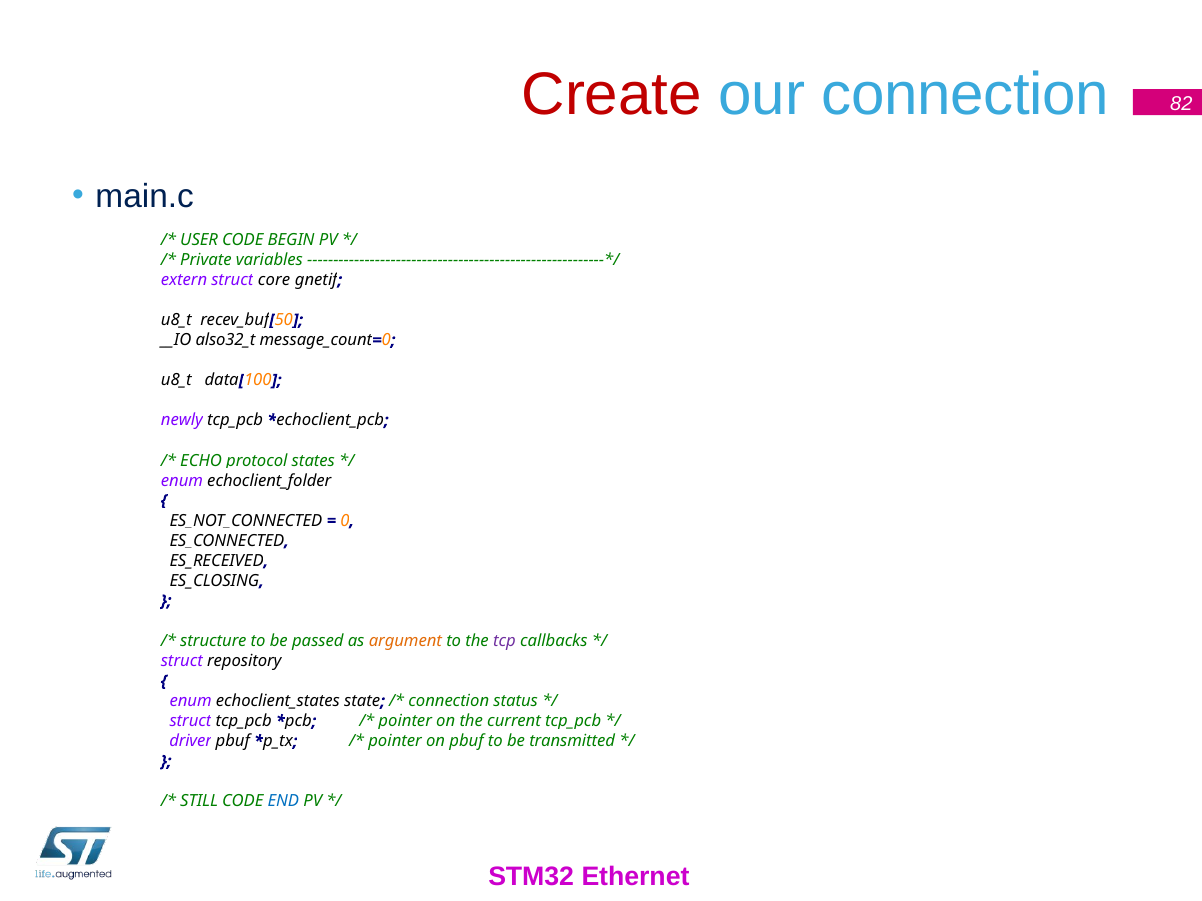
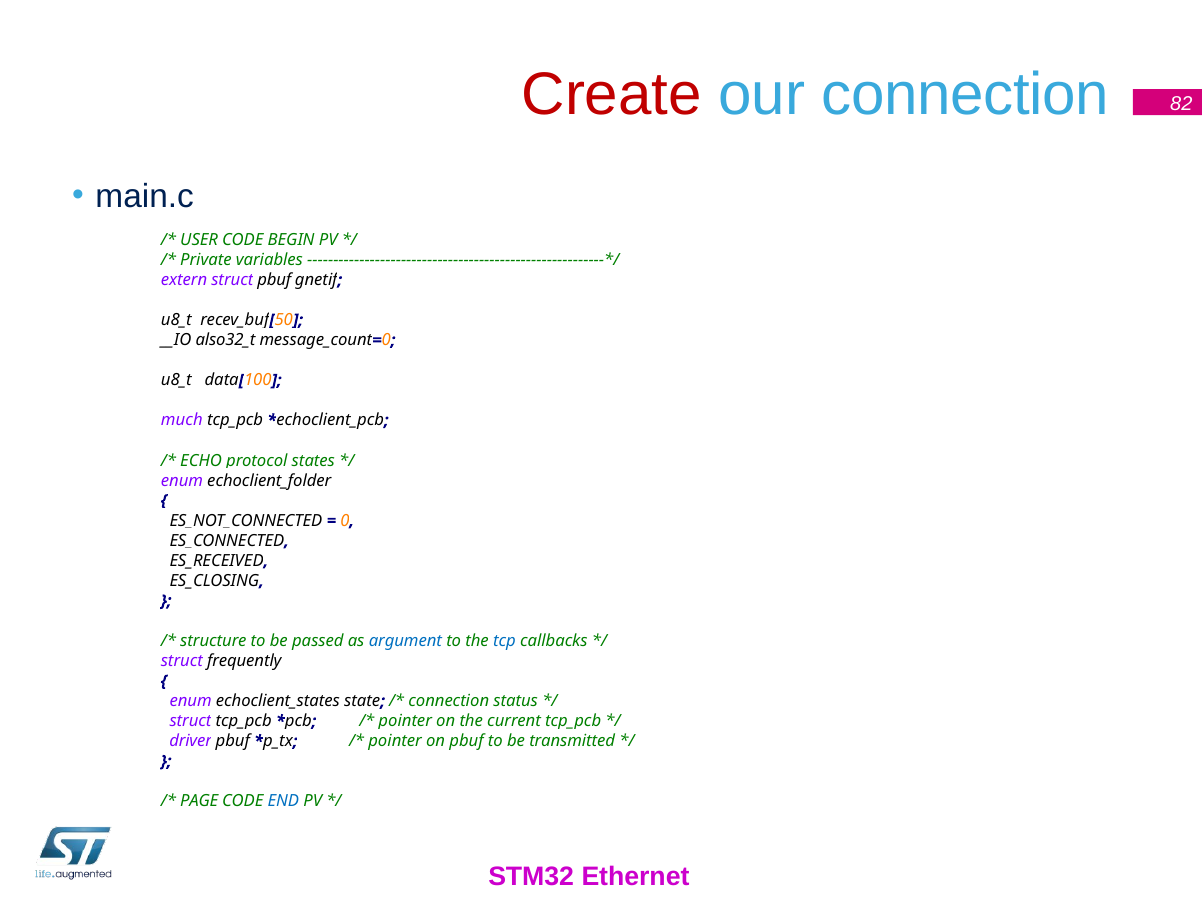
struct core: core -> pbuf (274, 280)
newly: newly -> much (182, 421)
argument colour: orange -> blue (405, 641)
tcp colour: purple -> blue (504, 641)
repository: repository -> frequently (244, 661)
STILL: STILL -> PAGE (199, 802)
